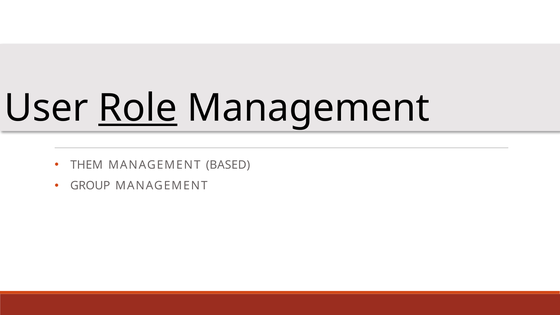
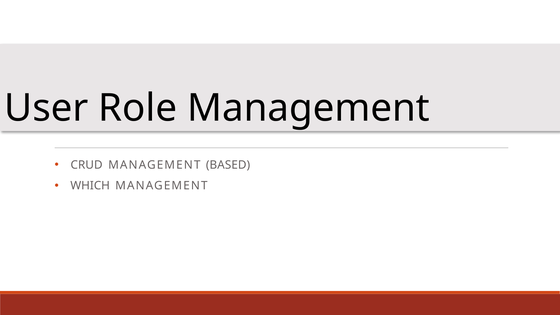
Role underline: present -> none (138, 108)
THEM: THEM -> CRUD (87, 165)
GROUP: GROUP -> WHICH (90, 186)
